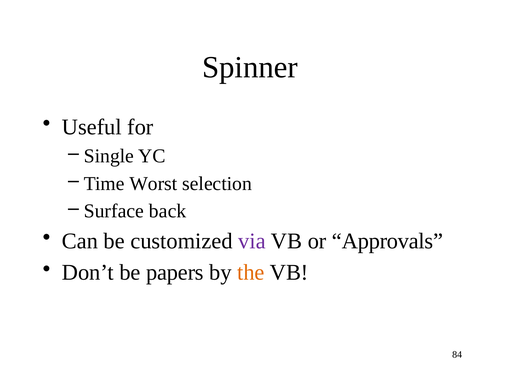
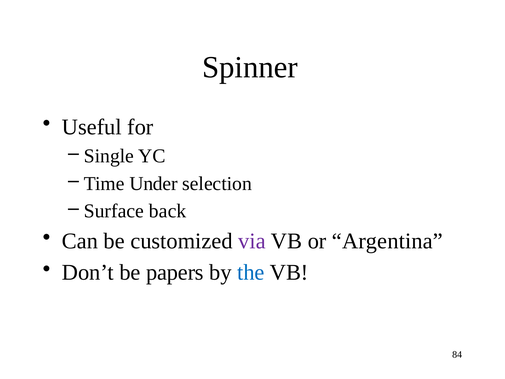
Worst: Worst -> Under (154, 183)
Approvals: Approvals -> Argentina (387, 241)
the colour: orange -> blue (251, 272)
